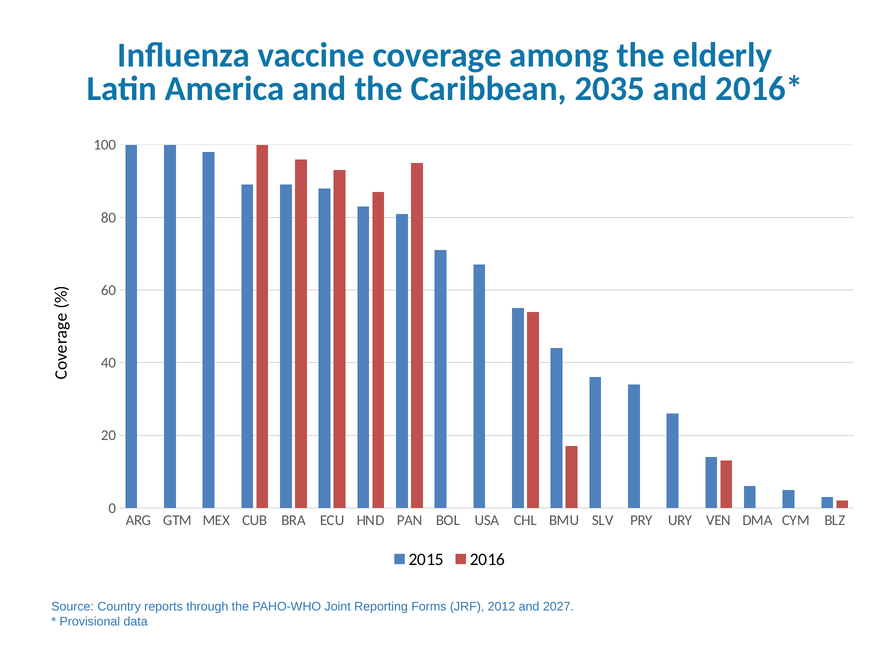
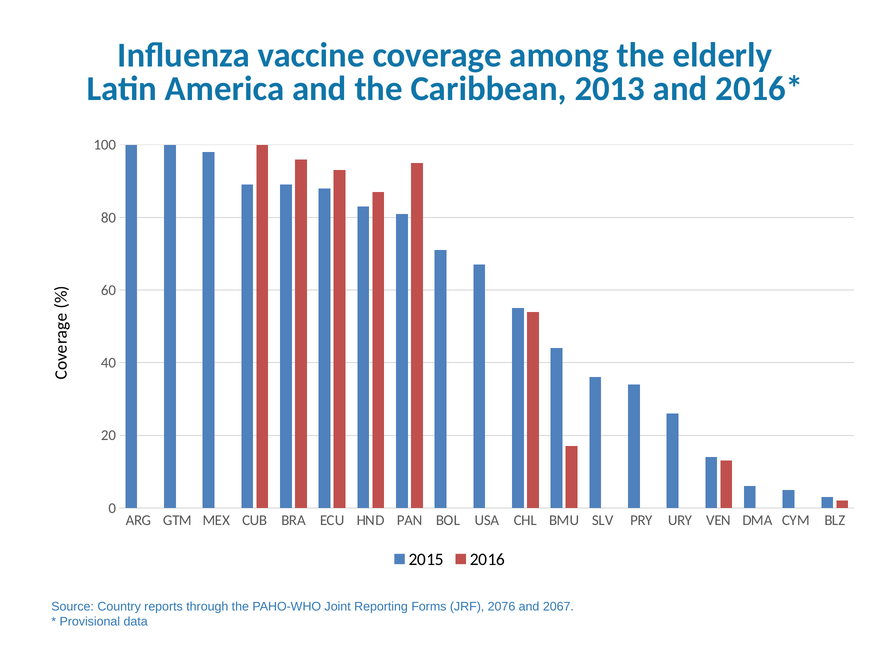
2035: 2035 -> 2013 (610, 89)
2012: 2012 -> 2076 (502, 607)
2027: 2027 -> 2067 (558, 607)
